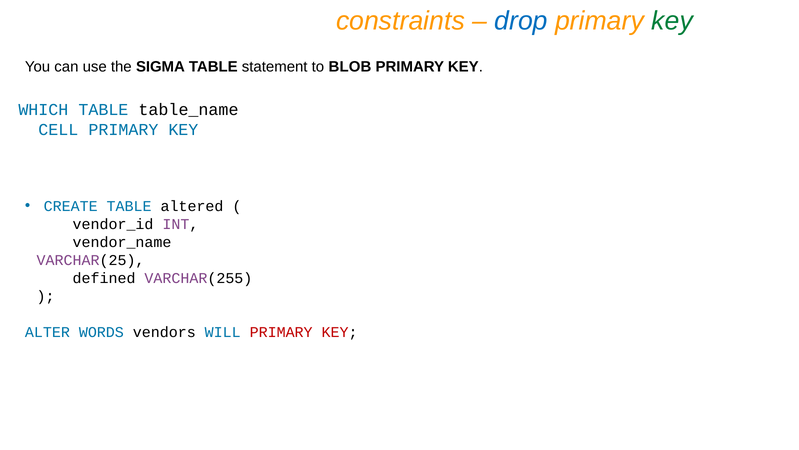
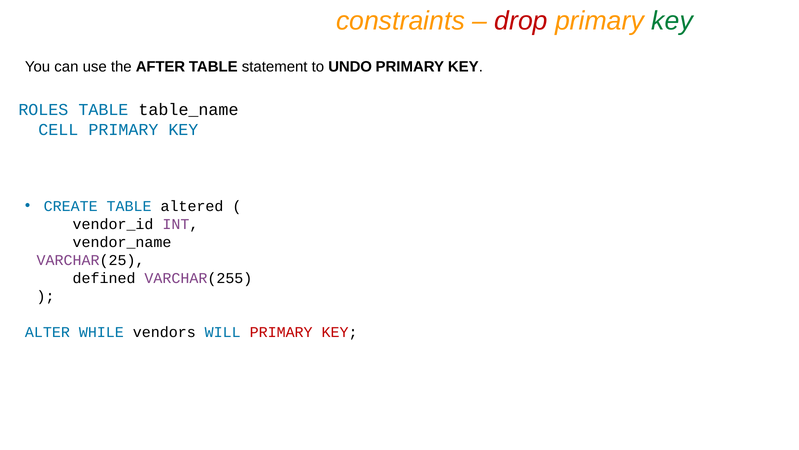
drop colour: blue -> red (521, 21)
SIGMA: SIGMA -> AFTER (160, 67)
BLOB: BLOB -> UNDO (350, 67)
WHICH: WHICH -> ROLES (43, 110)
WORDS: WORDS -> WHILE (101, 332)
